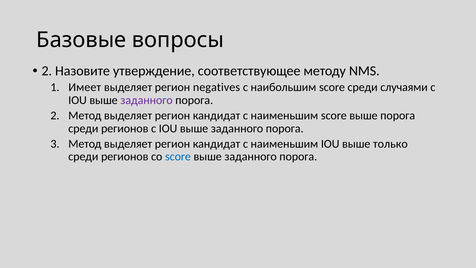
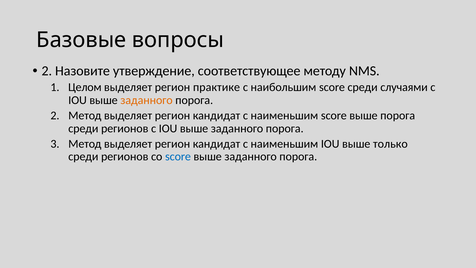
Имеет: Имеет -> Целом (85, 87)
negatives: negatives -> практике (216, 87)
заданного colour: purple -> orange (147, 100)
